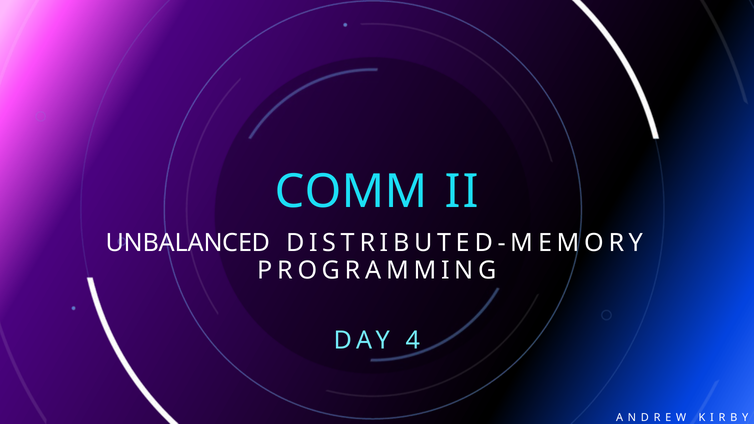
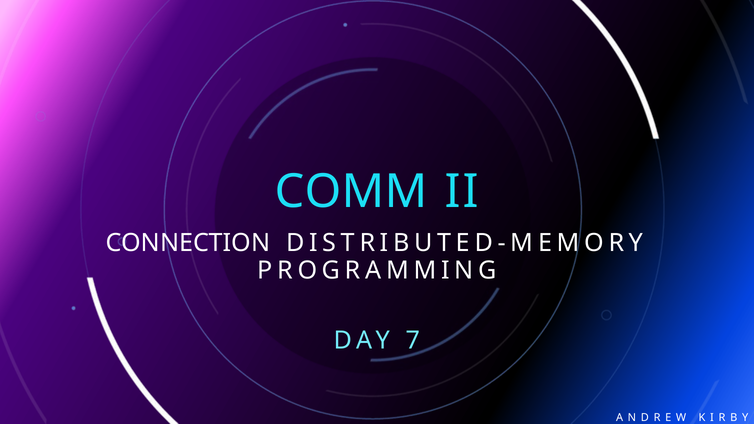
UNBALANCED: UNBALANCED -> CONNECTION (188, 243)
4: 4 -> 7 (413, 340)
